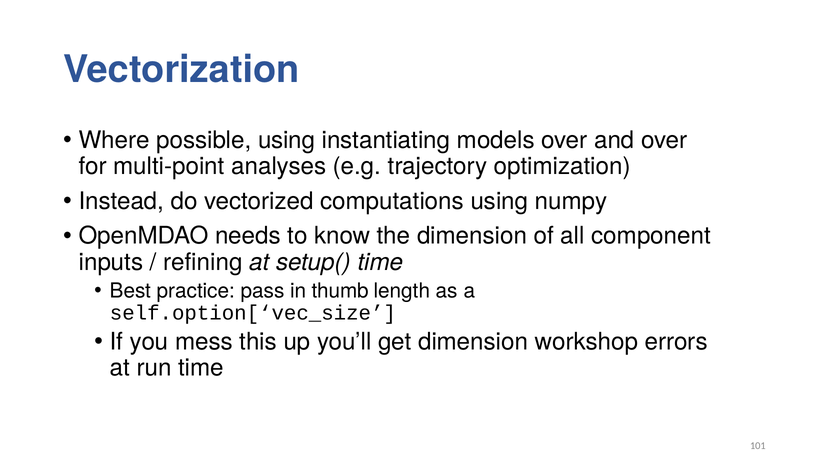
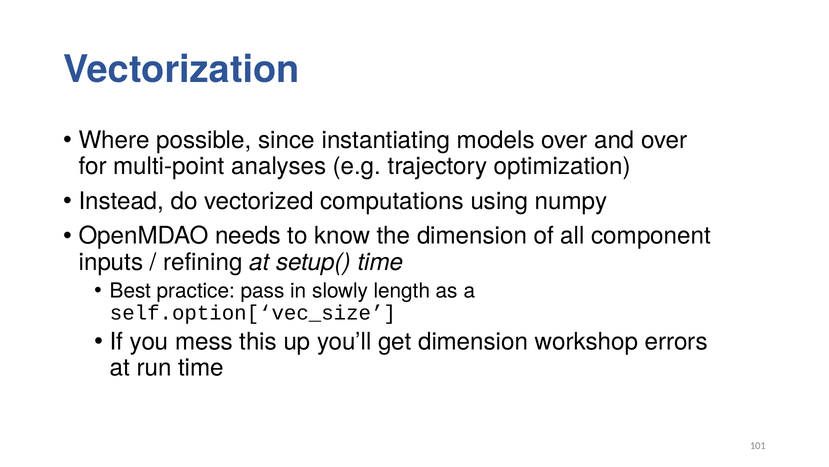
possible using: using -> since (286, 140)
thumb: thumb -> slowly (340, 290)
